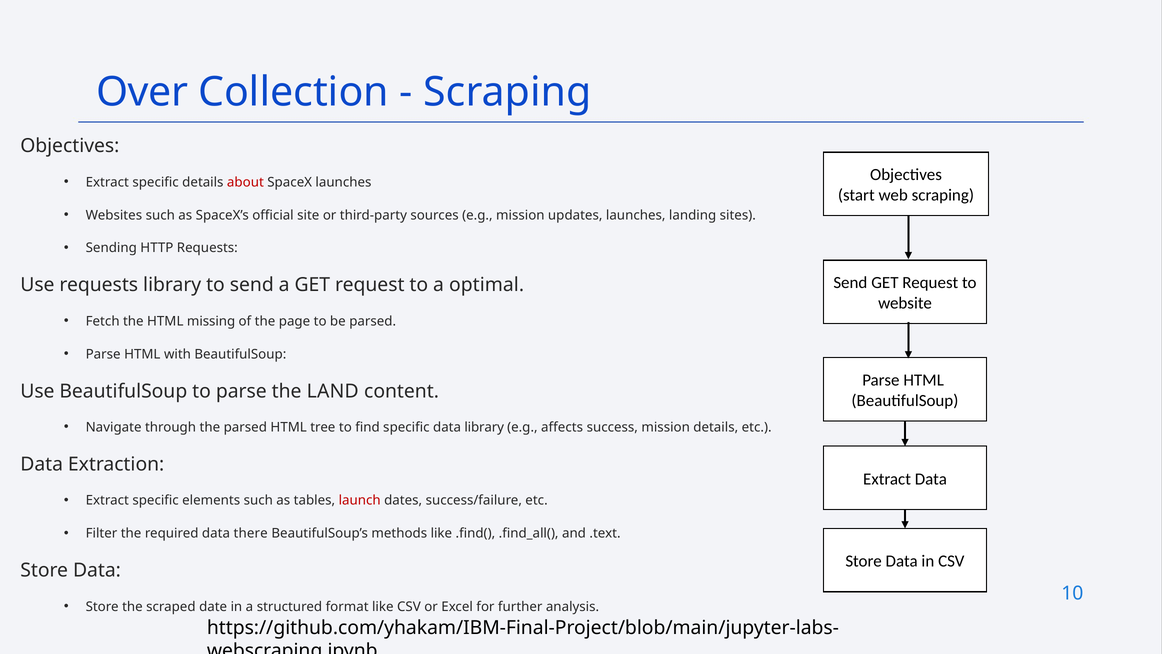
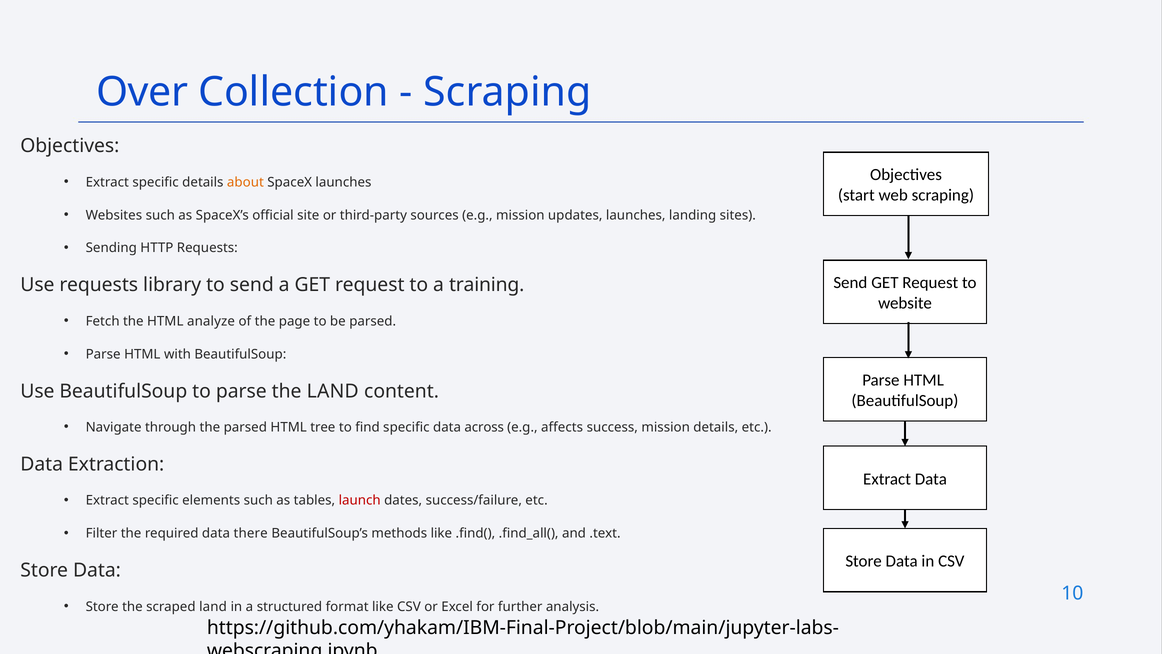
about colour: red -> orange (245, 182)
optimal: optimal -> training (487, 285)
missing: missing -> analyze (211, 321)
data library: library -> across (484, 427)
scraped date: date -> land (213, 606)
